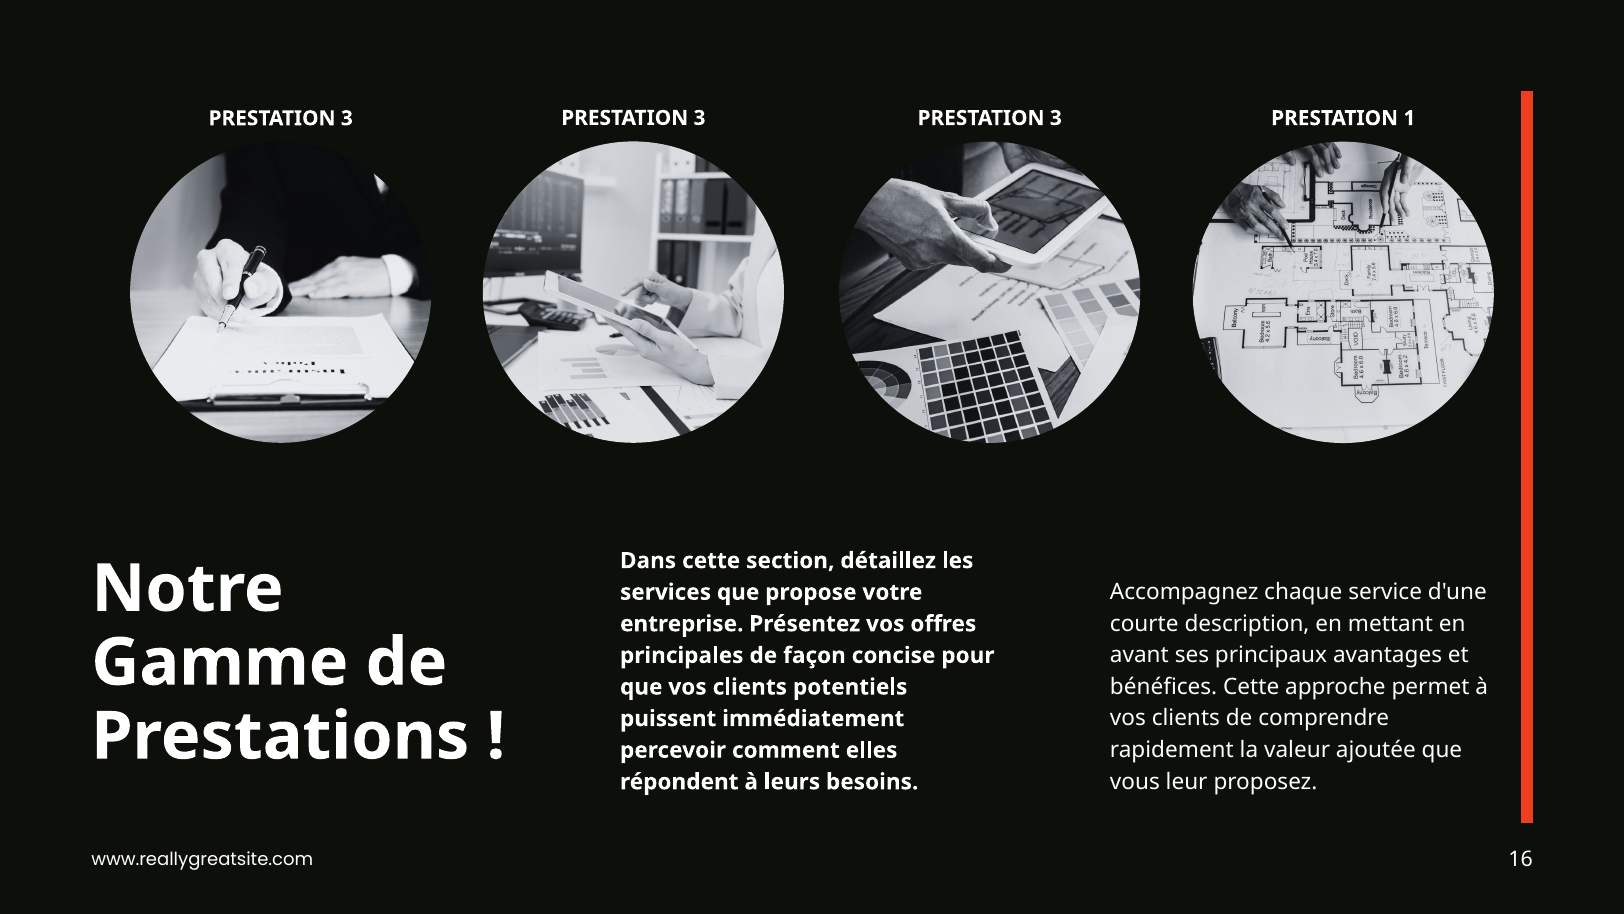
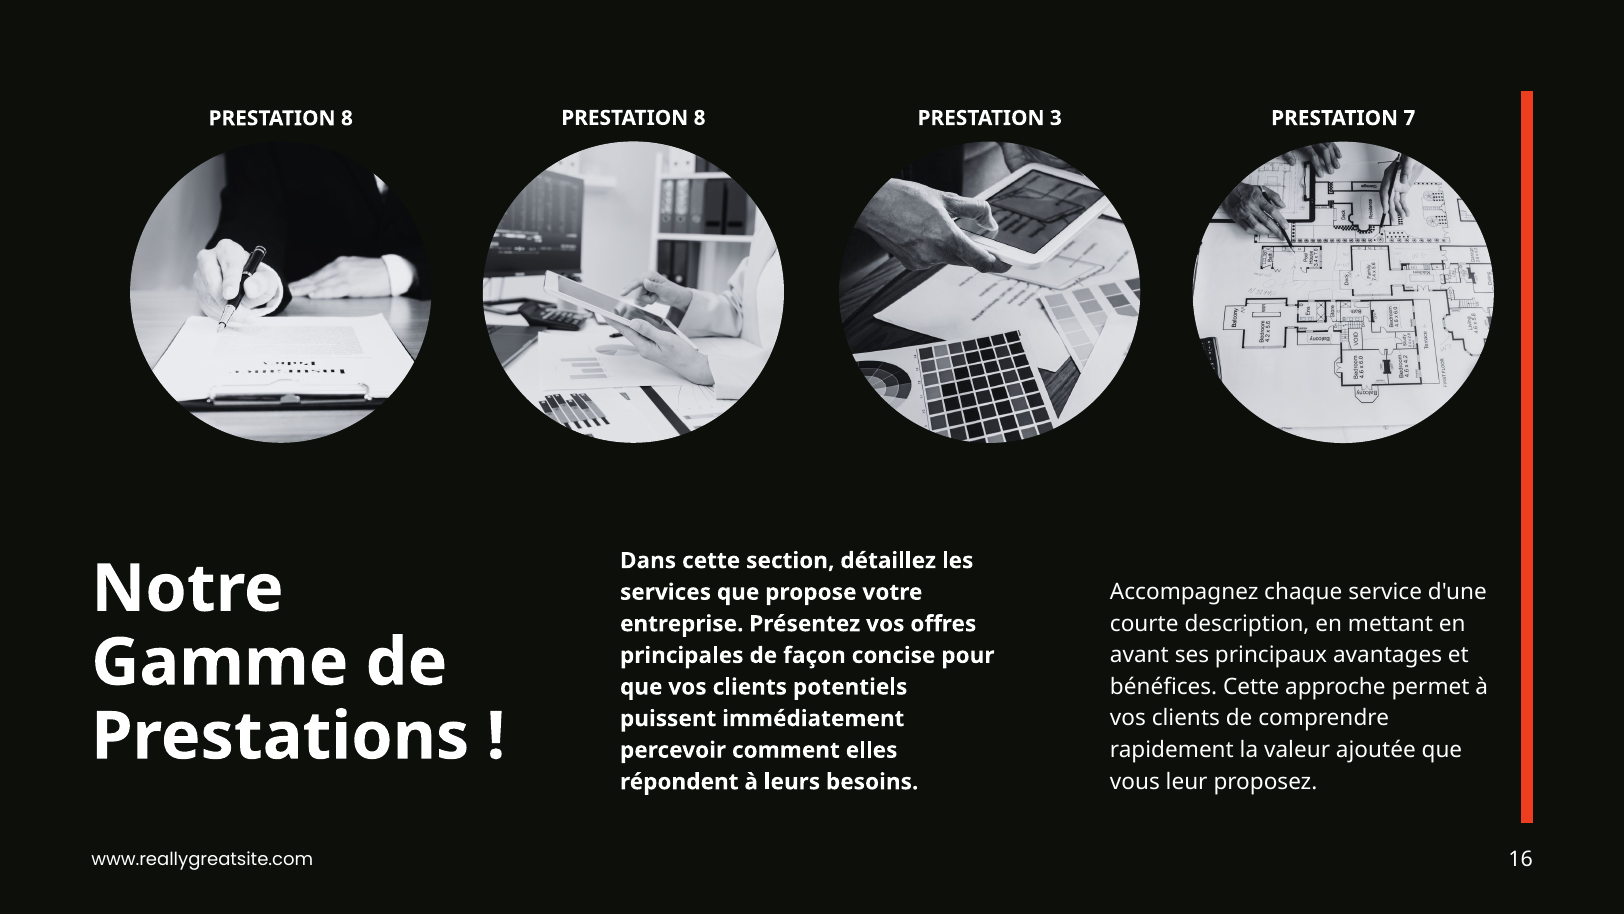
3: 3 -> 8 (347, 118)
3: 3 -> 8 (700, 118)
1: 1 -> 7 (1409, 118)
